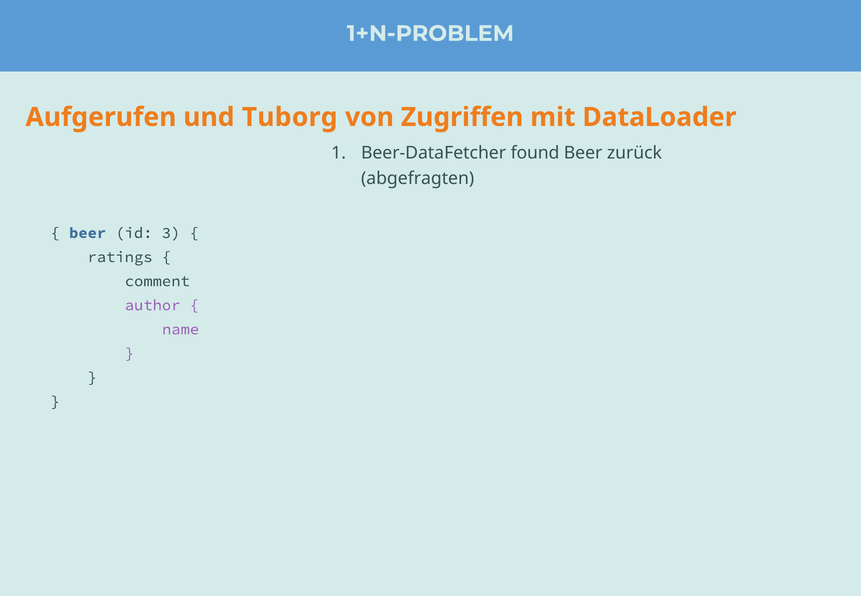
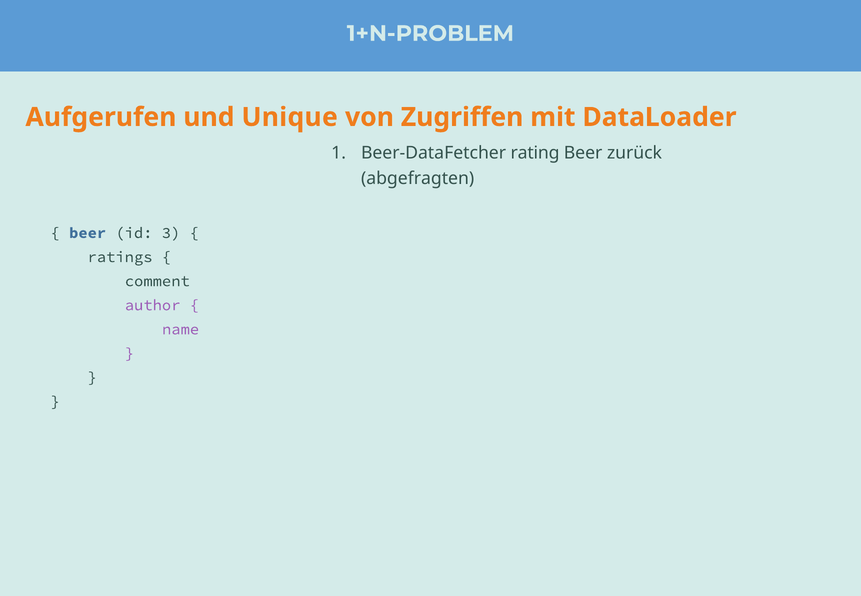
Tuborg: Tuborg -> Unique (290, 117)
found: found -> rating (535, 153)
